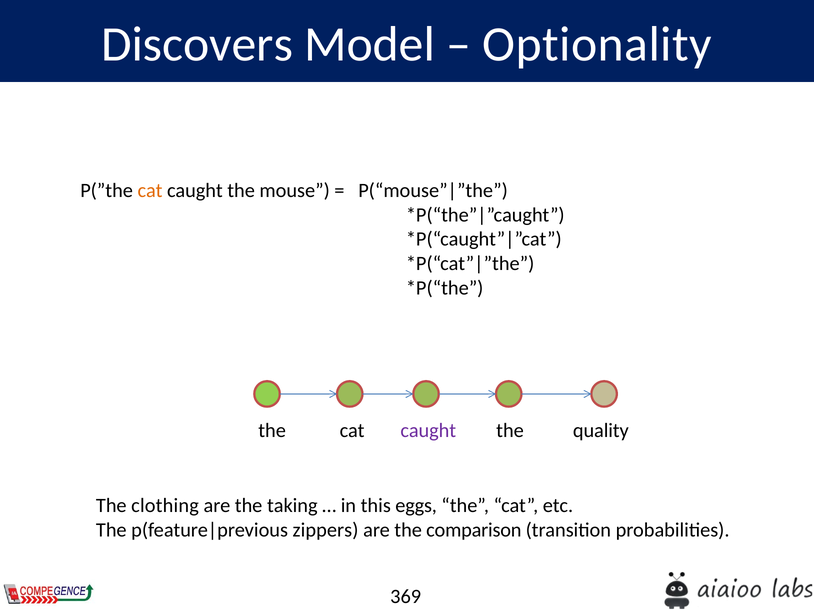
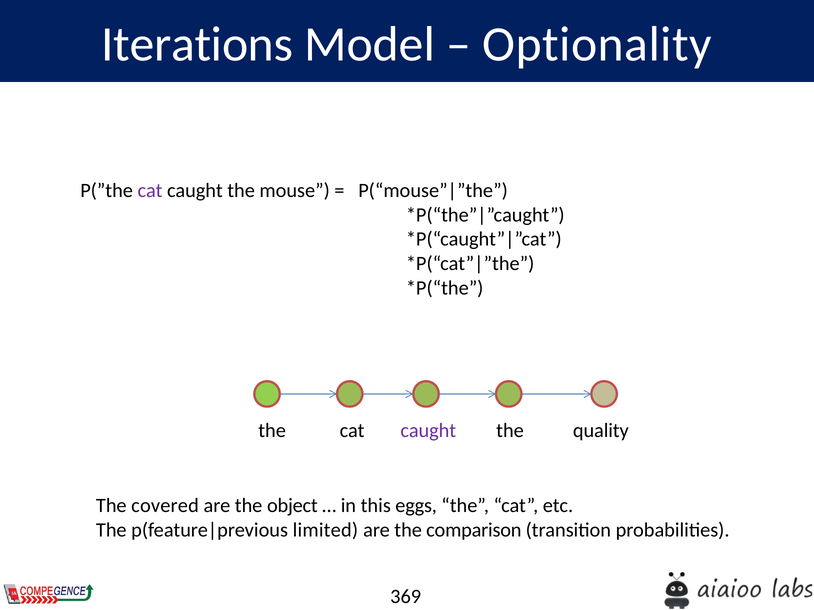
Discovers: Discovers -> Iterations (197, 44)
cat colour: orange -> purple (150, 191)
clothing: clothing -> covered (165, 506)
taking: taking -> object (292, 506)
zippers: zippers -> limited (325, 530)
